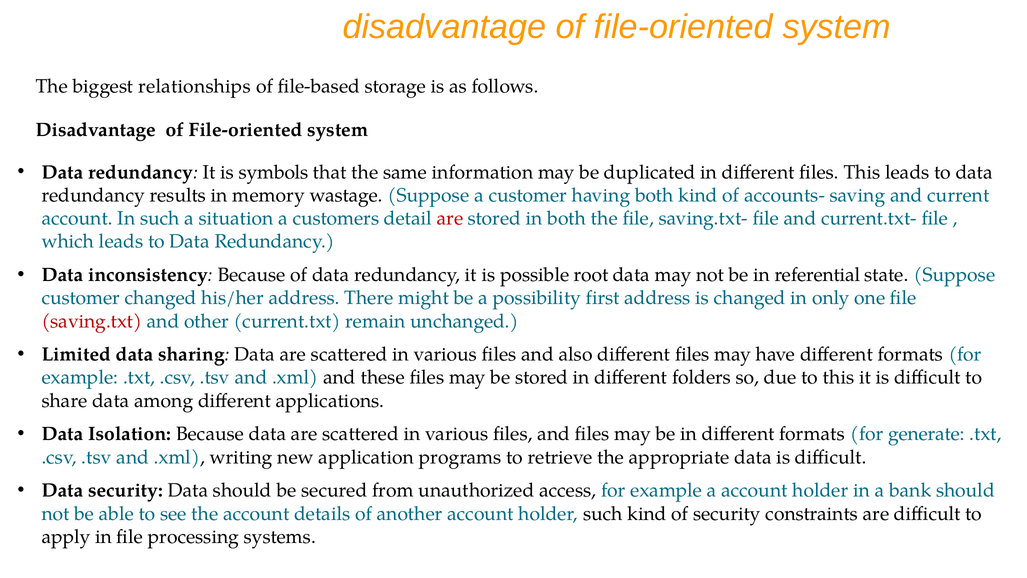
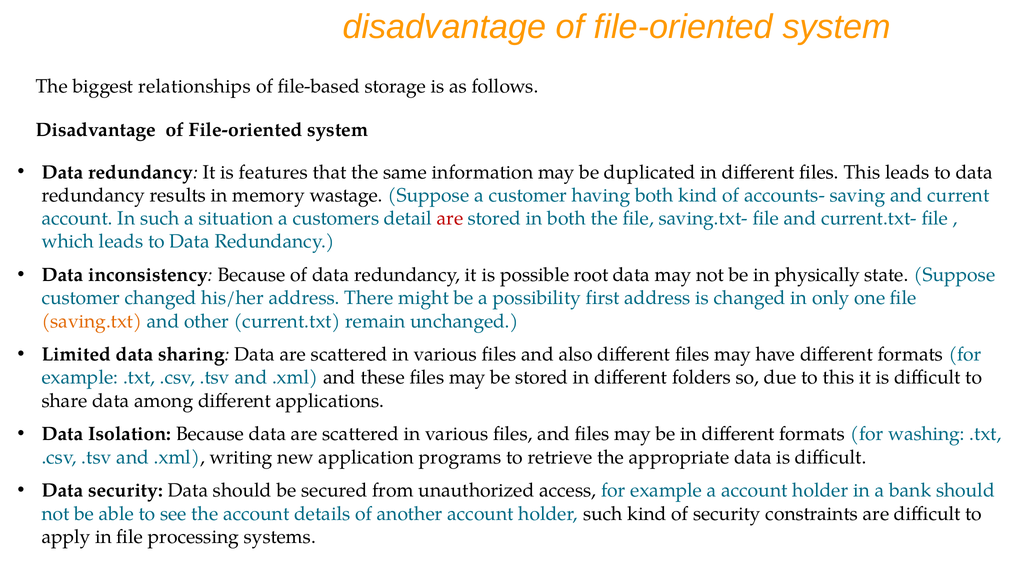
symbols: symbols -> features (273, 172)
referential: referential -> physically (817, 275)
saving.txt colour: red -> orange (92, 321)
generate: generate -> washing (926, 434)
